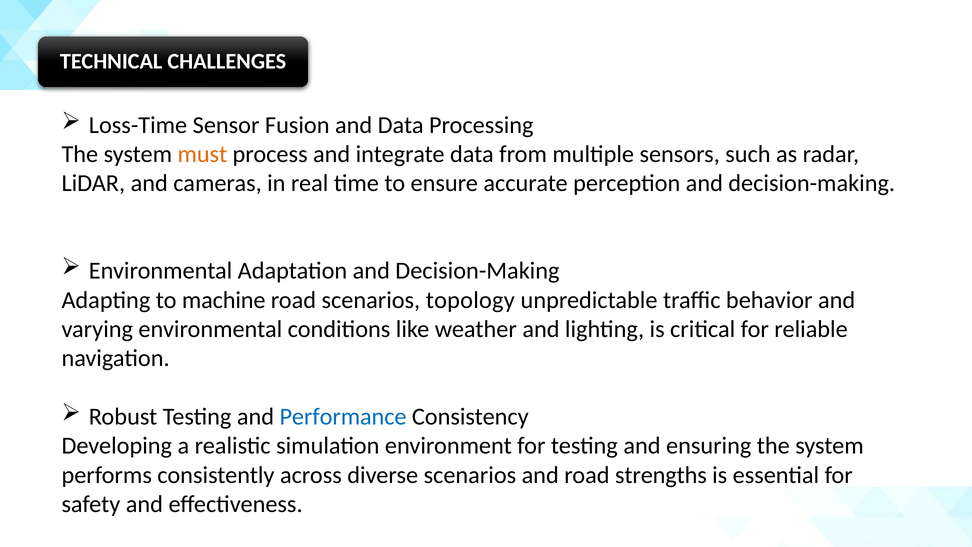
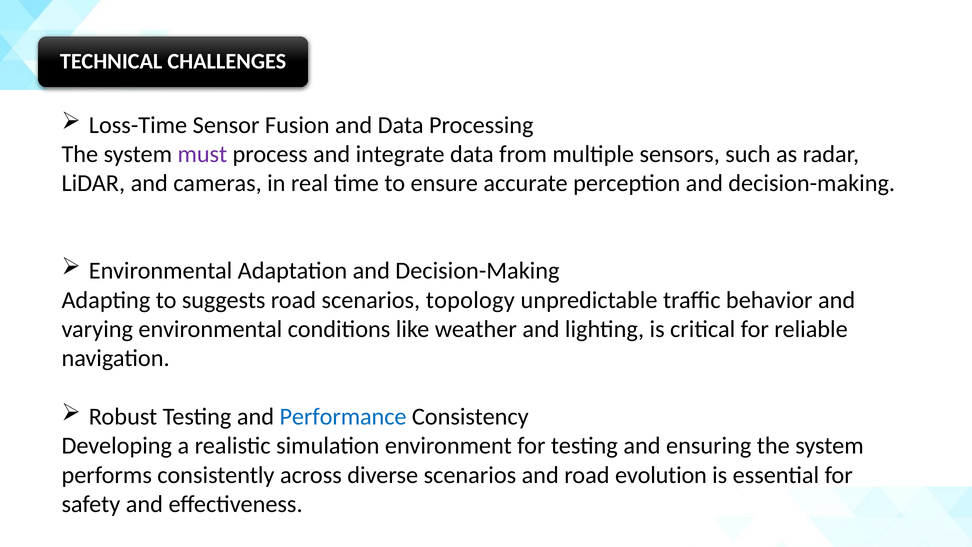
must colour: orange -> purple (202, 154)
machine: machine -> suggests (224, 300)
strengths: strengths -> evolution (661, 475)
